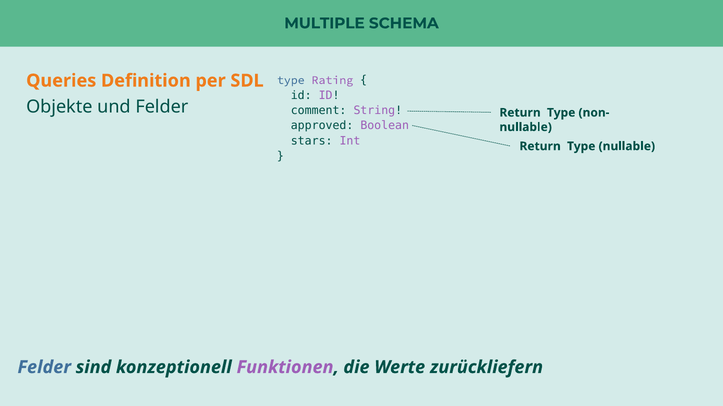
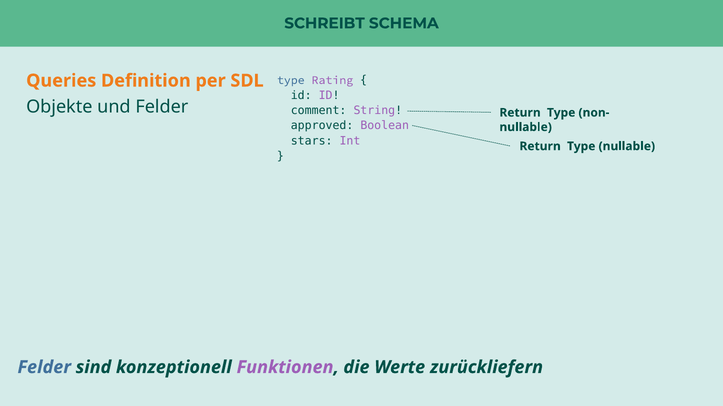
MULTIPLE: MULTIPLE -> SCHREIBT (325, 23)
